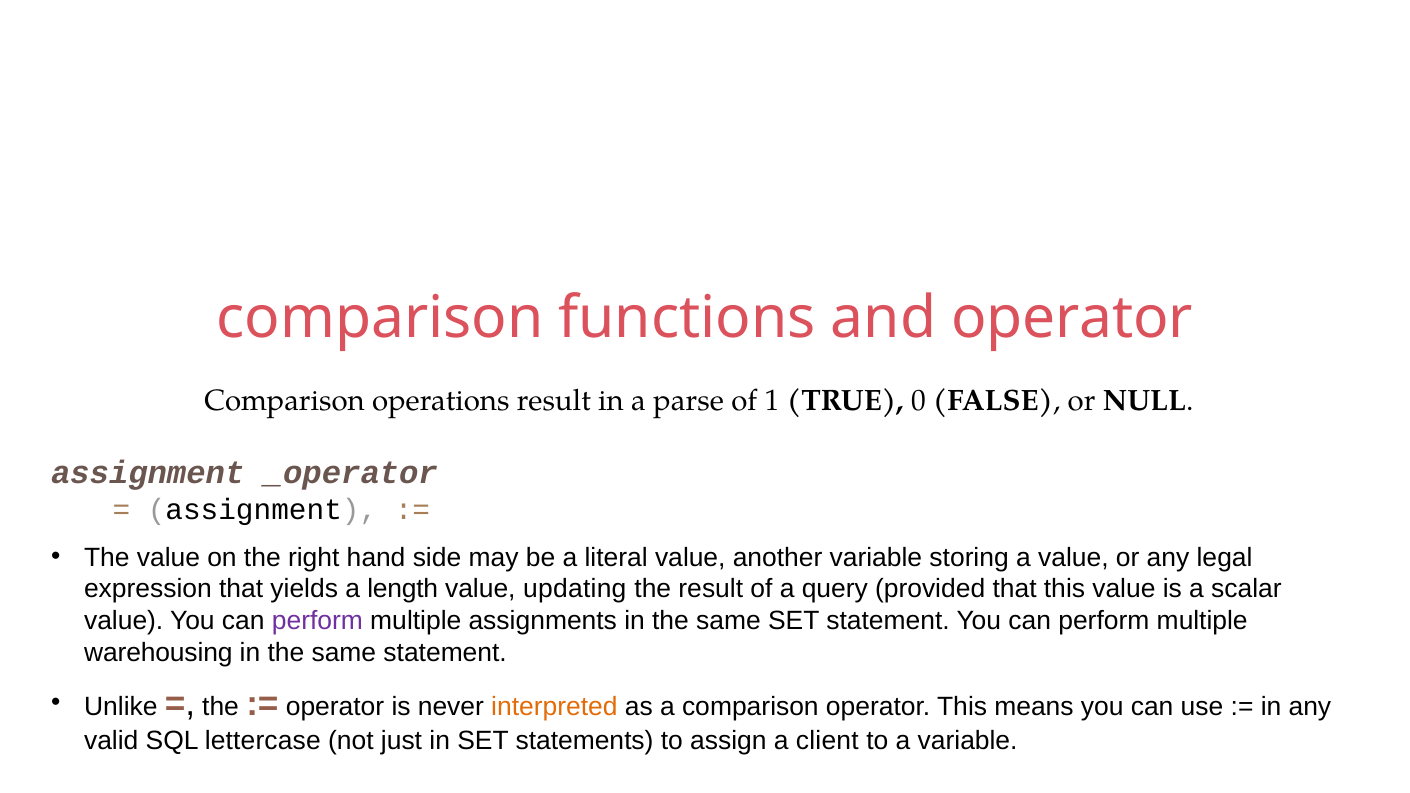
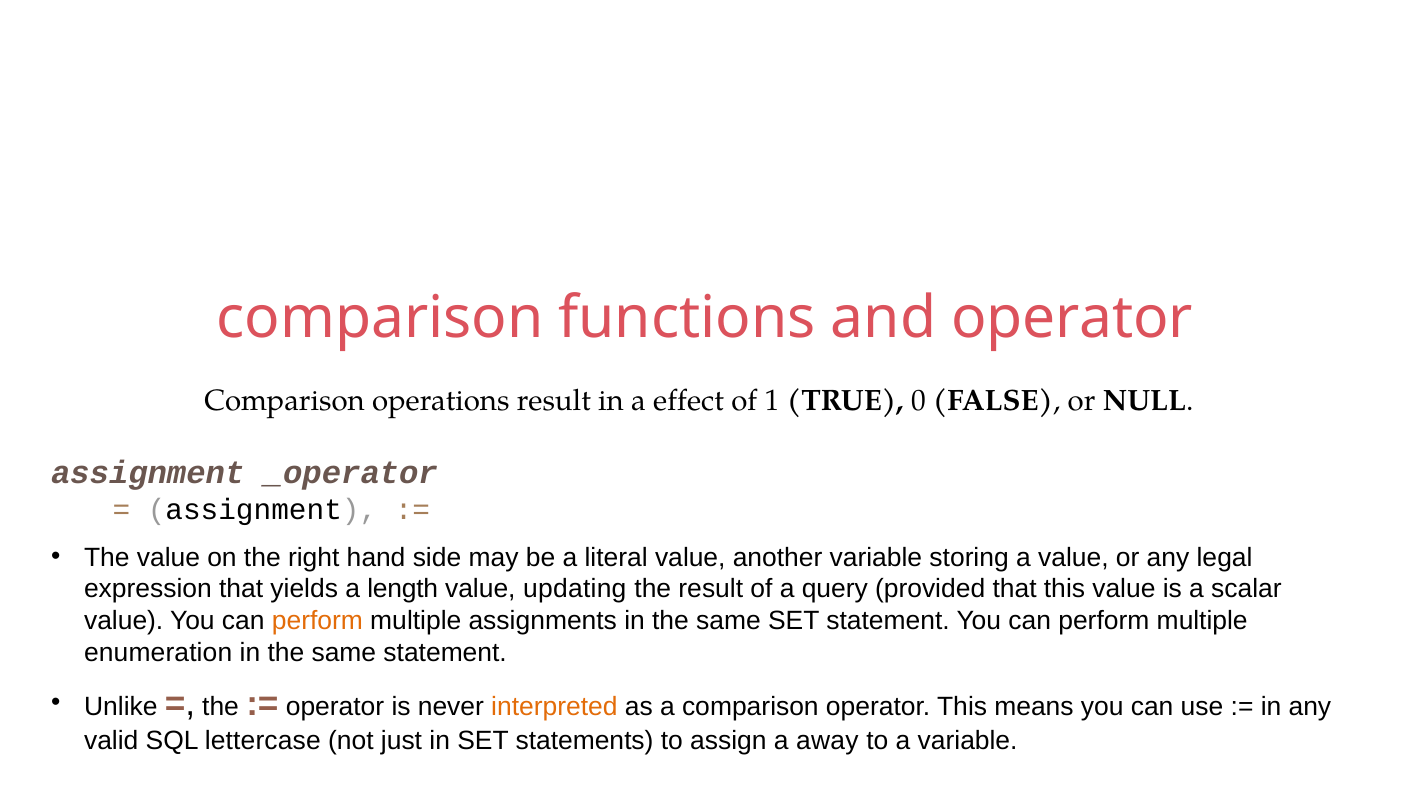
parse: parse -> effect (689, 401)
perform colour: purple -> orange (317, 621)
warehousing: warehousing -> enumeration (158, 653)
client: client -> away (827, 741)
